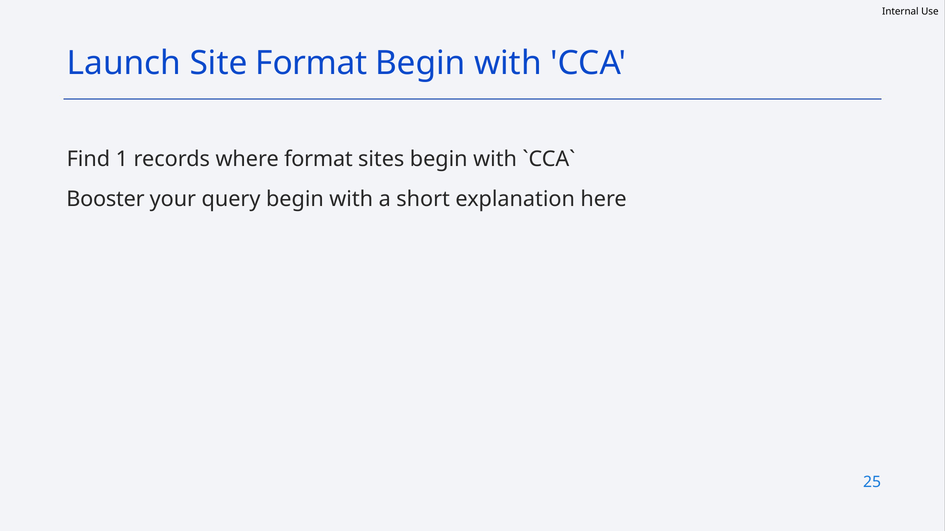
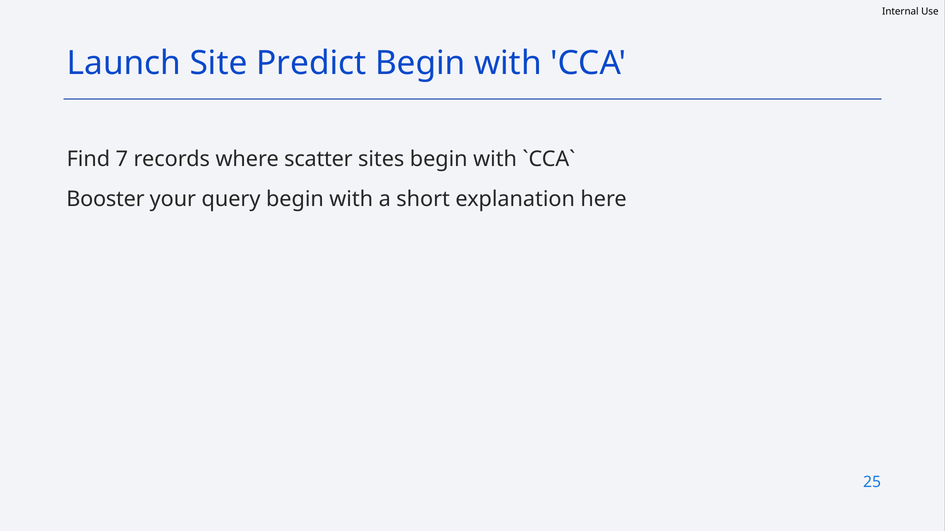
Site Format: Format -> Predict (311, 63)
1: 1 -> 7 (122, 159)
where format: format -> scatter (318, 159)
